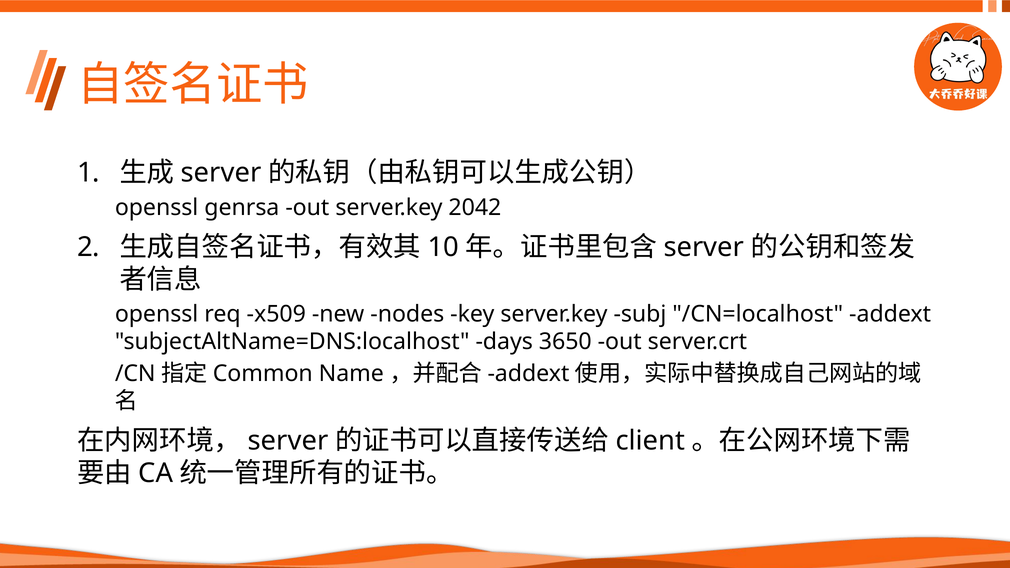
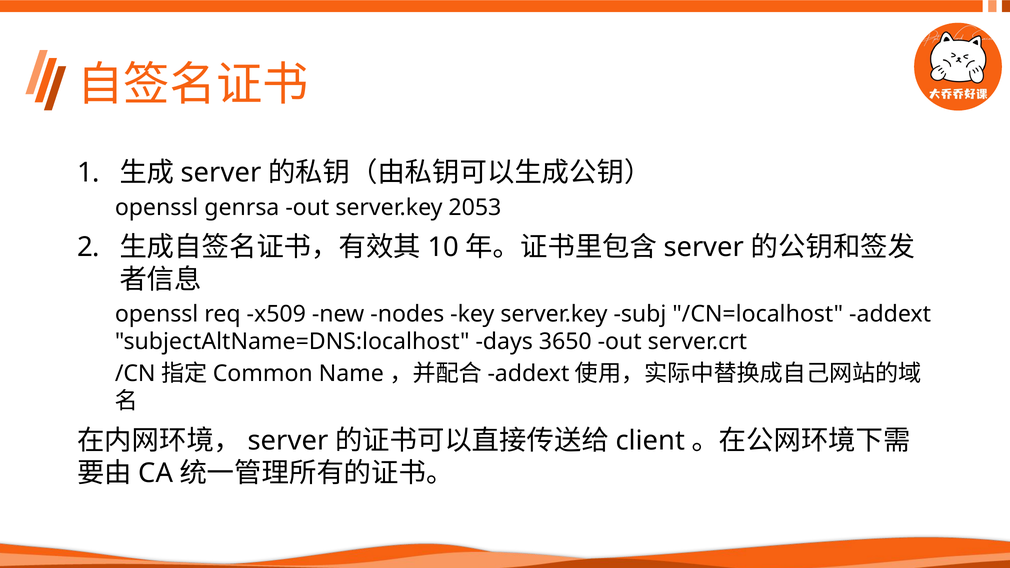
2042: 2042 -> 2053 (475, 207)
